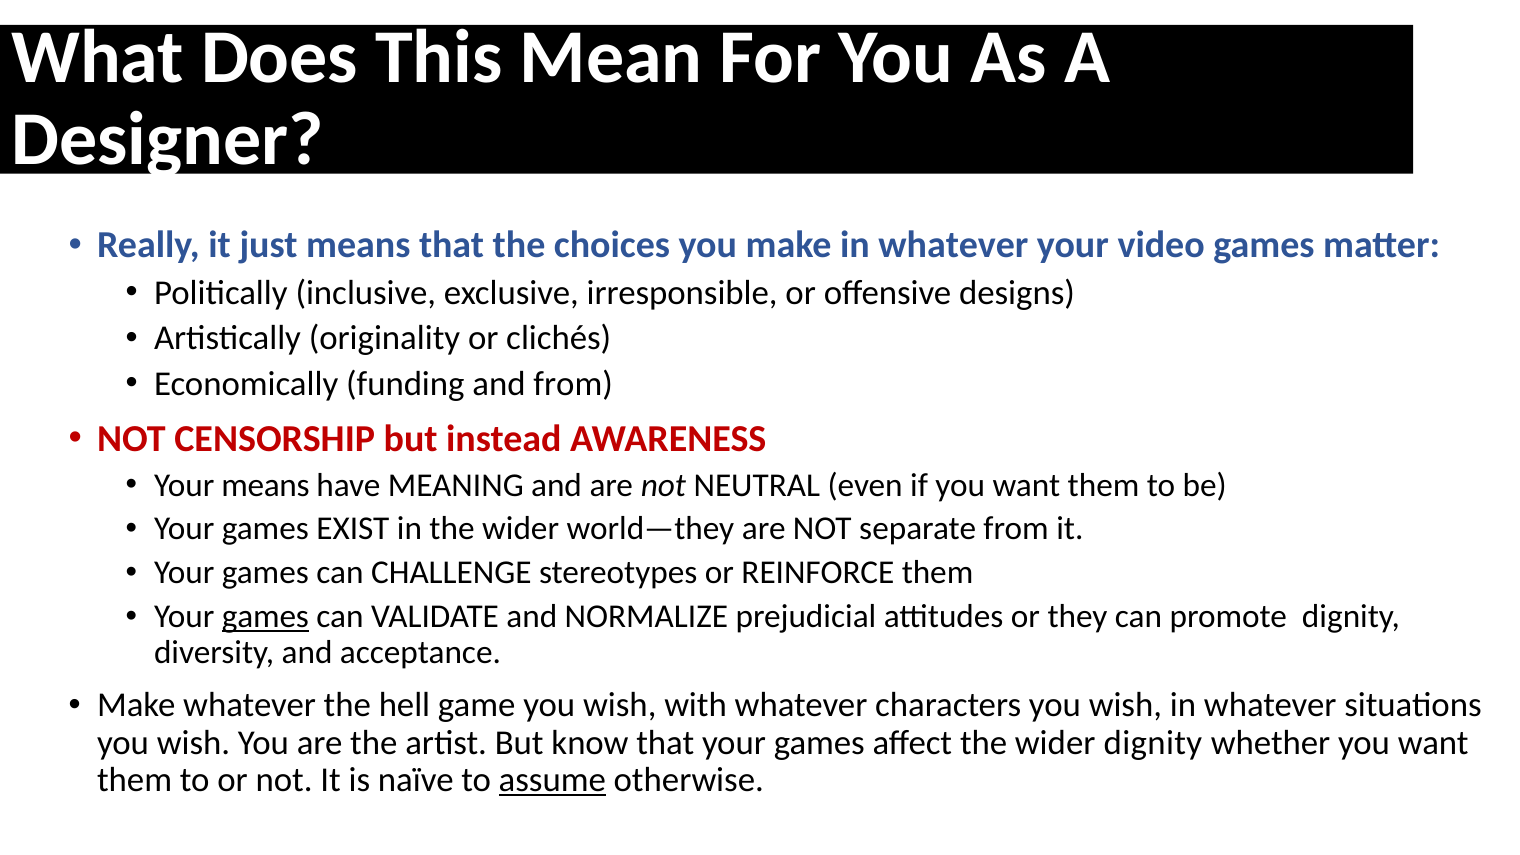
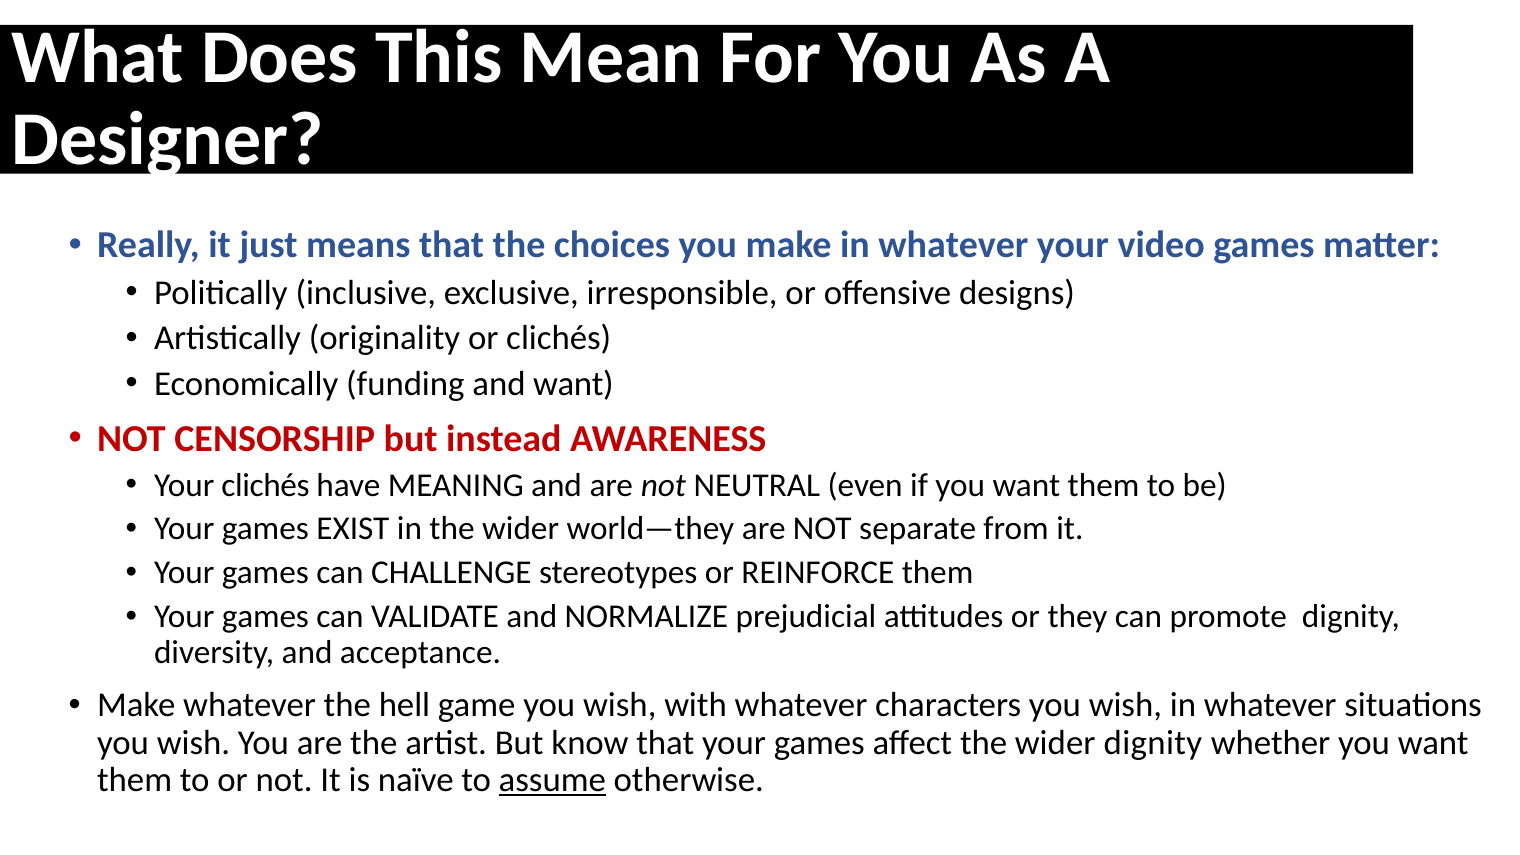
and from: from -> want (573, 384)
Your means: means -> clichés (266, 485)
games underline: present -> none (265, 617)
